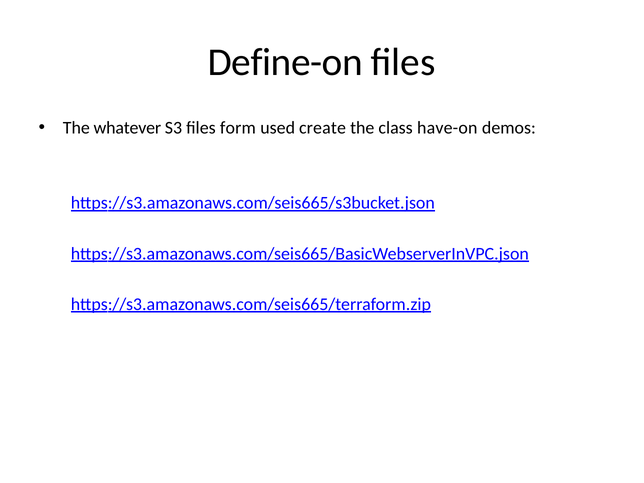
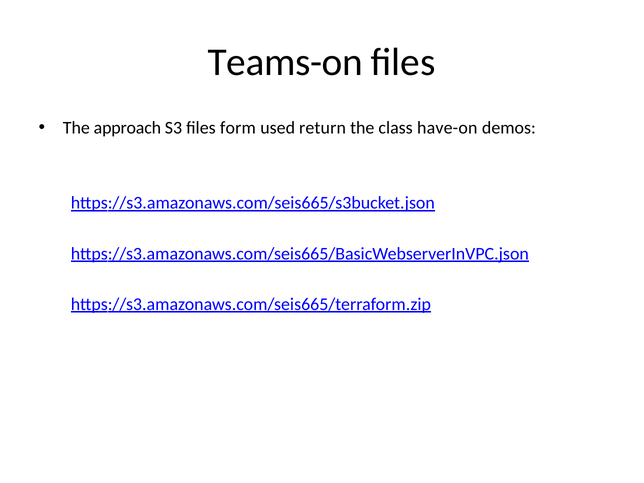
Define-on: Define-on -> Teams-on (285, 62)
whatever: whatever -> approach (127, 128)
create: create -> return (322, 128)
